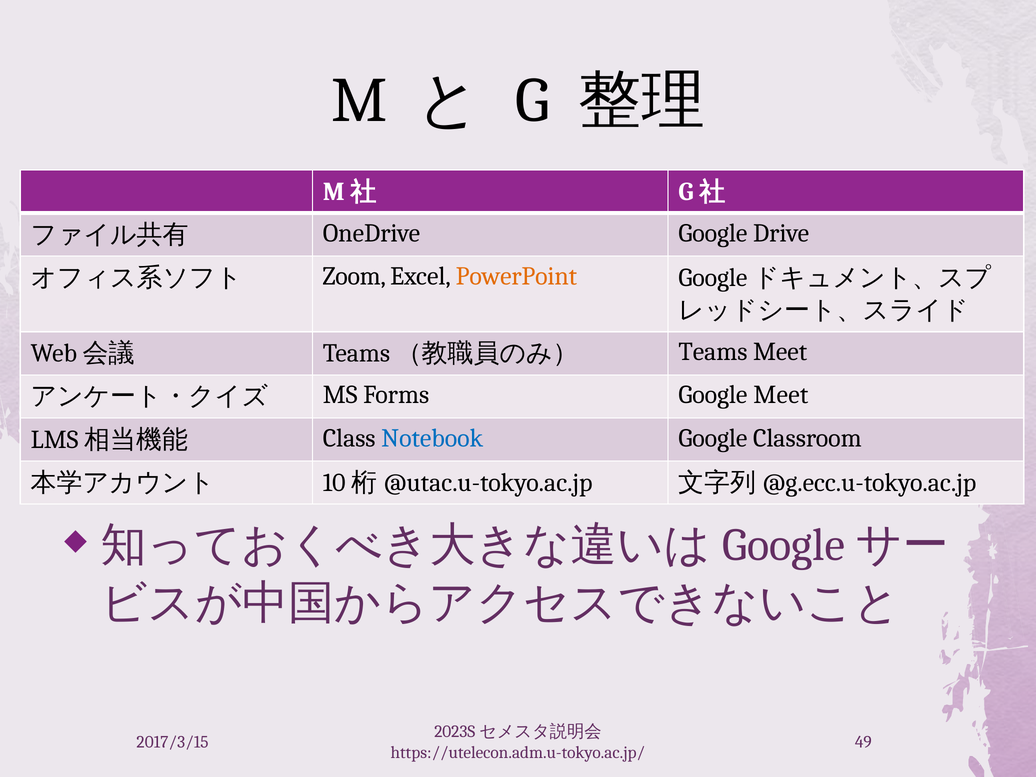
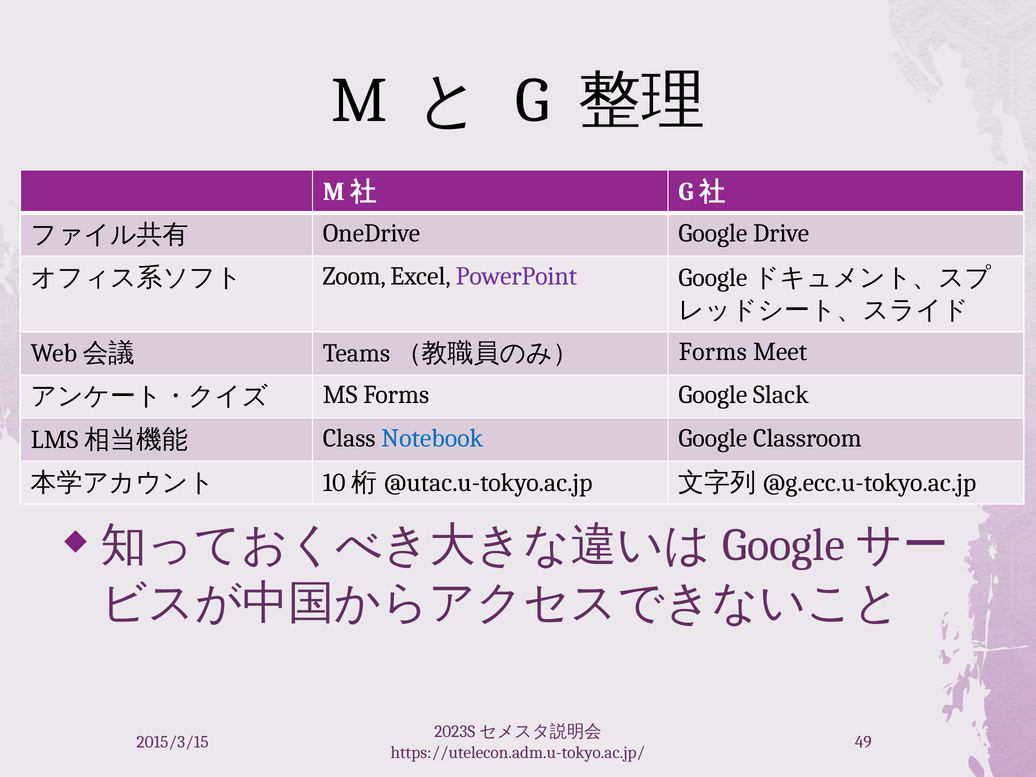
PowerPoint colour: orange -> purple (516, 276)
Teams: Teams -> Forms (713, 352)
Google Meet: Meet -> Slack (781, 395)
2017/3/15: 2017/3/15 -> 2015/3/15 (172, 742)
